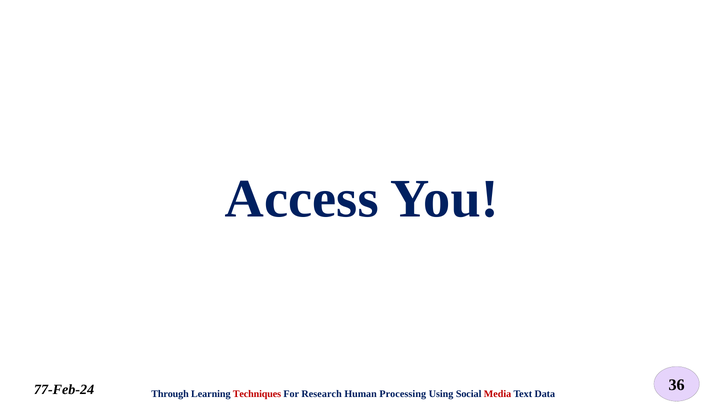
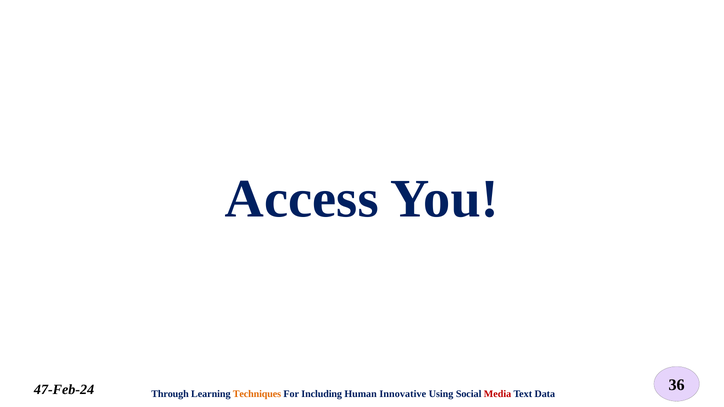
77-Feb-24: 77-Feb-24 -> 47-Feb-24 (64, 390)
Techniques colour: red -> orange (257, 394)
Research: Research -> Including (322, 394)
Processing: Processing -> Innovative (403, 394)
